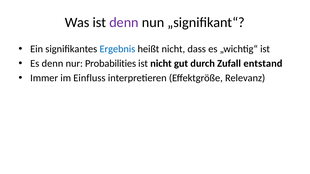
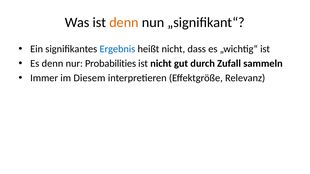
denn colour: purple -> orange (124, 22)
entstand: entstand -> sammeln (263, 64)
Einfluss: Einfluss -> Diesem (89, 78)
